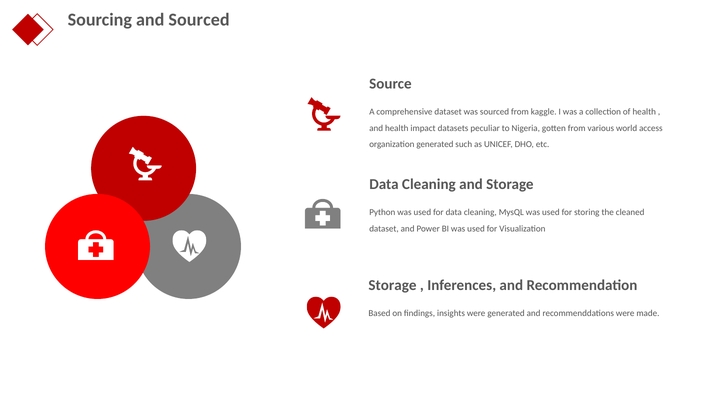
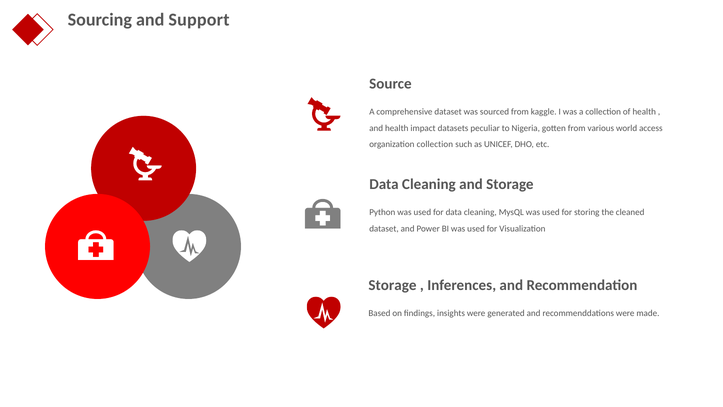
and Sourced: Sourced -> Support (199, 20)
organization generated: generated -> collection (435, 144)
